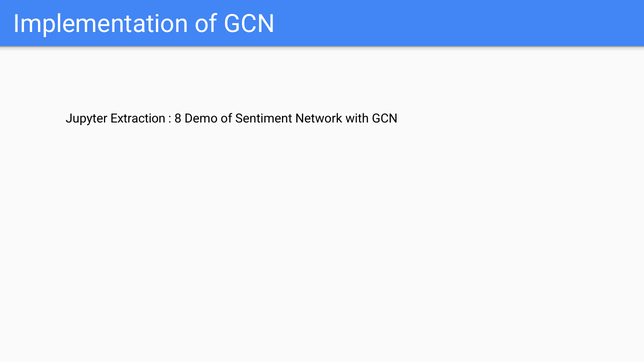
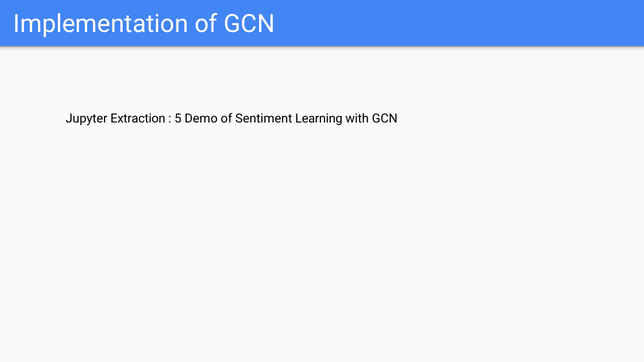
8: 8 -> 5 (178, 119)
Network: Network -> Learning (319, 119)
